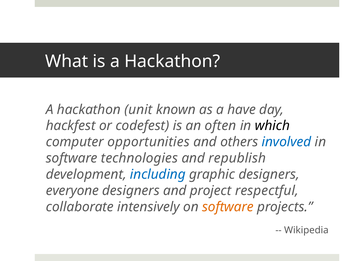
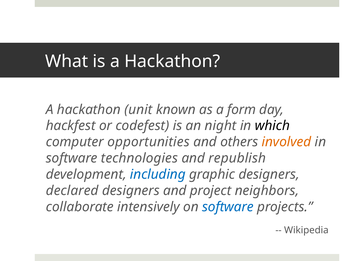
have: have -> form (242, 110)
often: often -> night (221, 126)
involved colour: blue -> orange (286, 142)
everyone: everyone -> declared (72, 191)
respectful: respectful -> neighbors (267, 191)
software colour: orange -> blue (228, 207)
